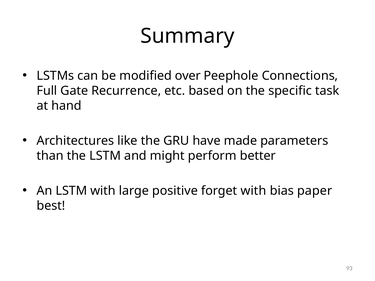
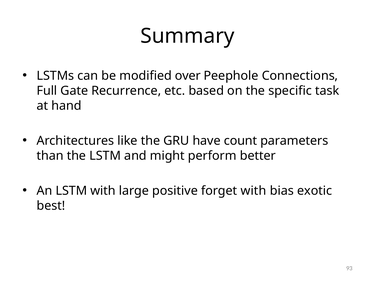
made: made -> count (241, 141)
paper: paper -> exotic (315, 191)
